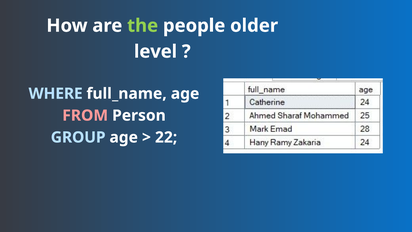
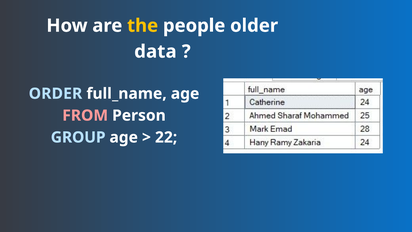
the colour: light green -> yellow (143, 26)
level: level -> data (155, 52)
WHERE: WHERE -> ORDER (55, 94)
